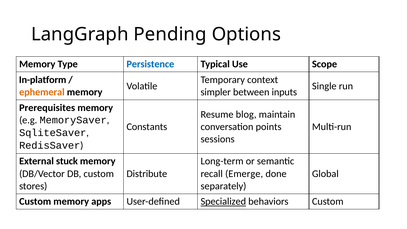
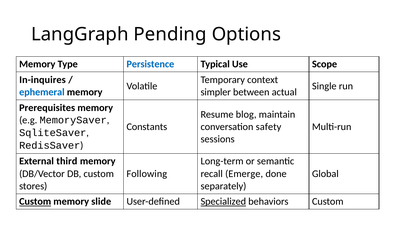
In-platform: In-platform -> In-inquires (43, 80)
ephemeral colour: orange -> blue (42, 92)
inputs: inputs -> actual (284, 92)
points: points -> safety (269, 127)
stuck: stuck -> third (67, 161)
Distribute: Distribute -> Following (147, 174)
Custom underline: none -> present (35, 202)
apps: apps -> slide (101, 202)
